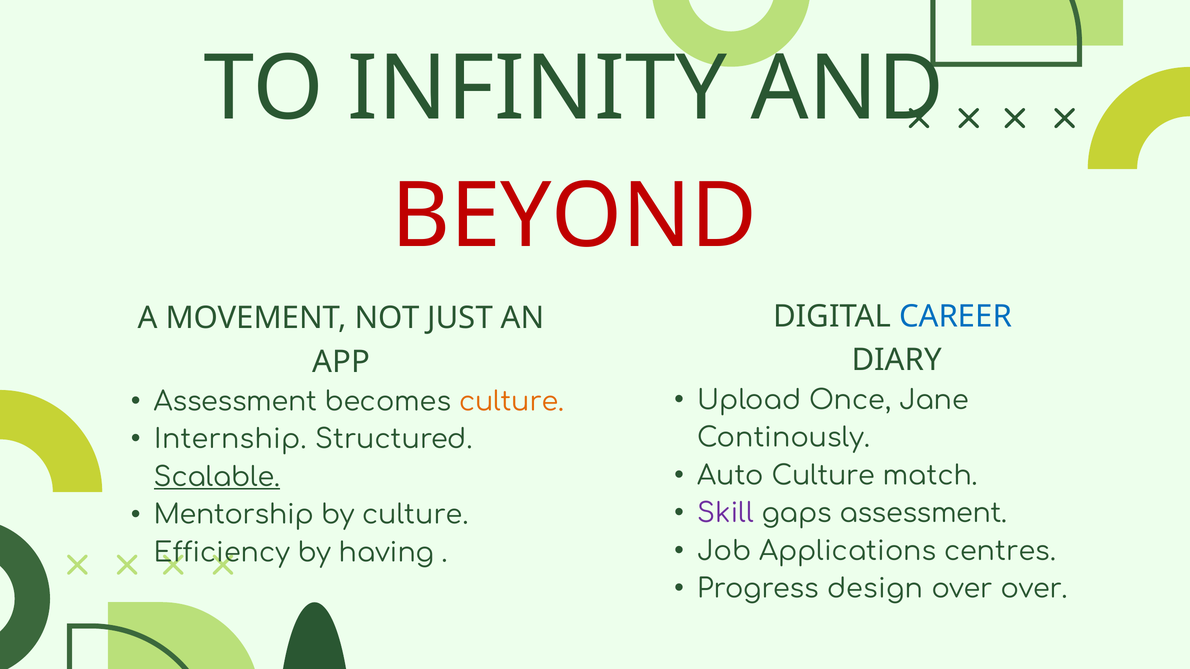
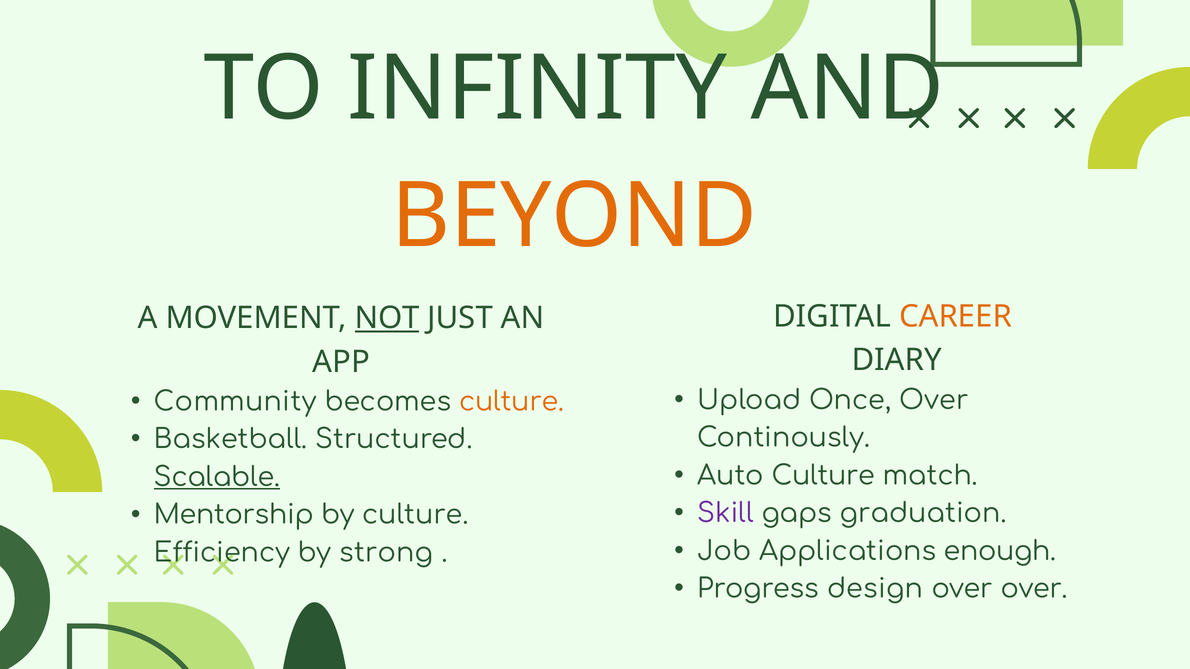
BEYOND colour: red -> orange (574, 216)
CAREER colour: blue -> orange (956, 317)
NOT underline: none -> present (387, 318)
Once Jane: Jane -> Over (934, 400)
Assessment: Assessment -> Community (235, 402)
Internship: Internship -> Basketball (231, 440)
gaps assessment: assessment -> graduation (923, 514)
centres: centres -> enough (1000, 552)
having: having -> strong (386, 553)
